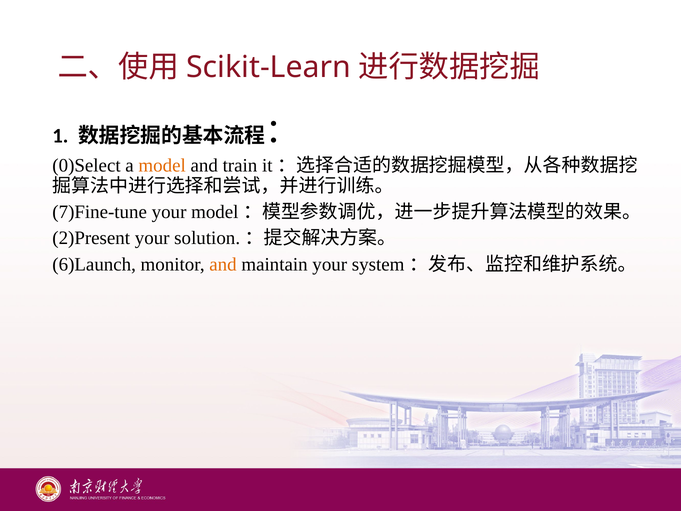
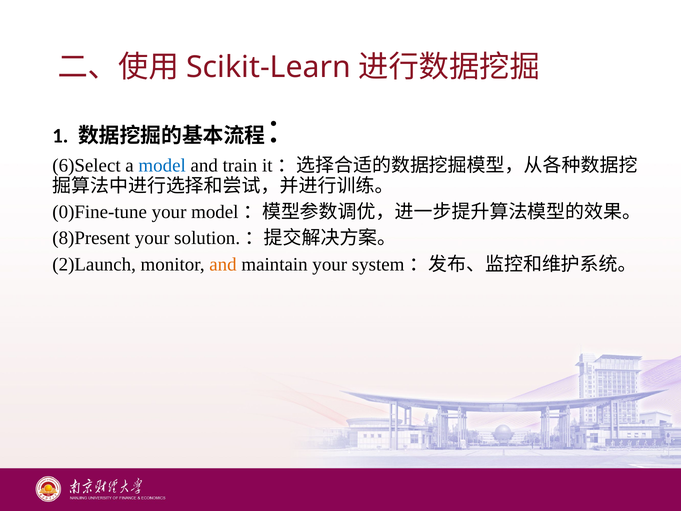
0)Select: 0)Select -> 6)Select (86, 165)
model colour: orange -> blue (162, 165)
7)Fine-tune: 7)Fine-tune -> 0)Fine-tune (100, 212)
2)Present: 2)Present -> 8)Present (91, 238)
6)Launch: 6)Launch -> 2)Launch (94, 264)
